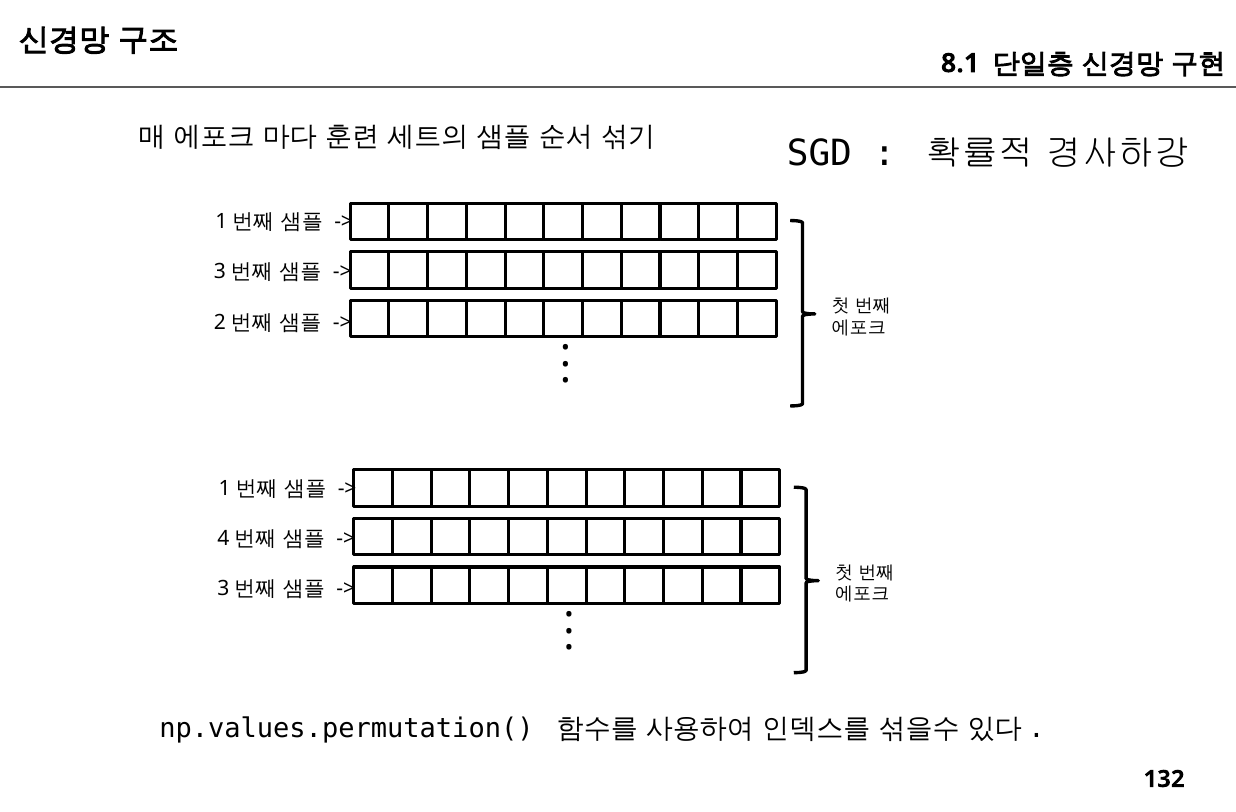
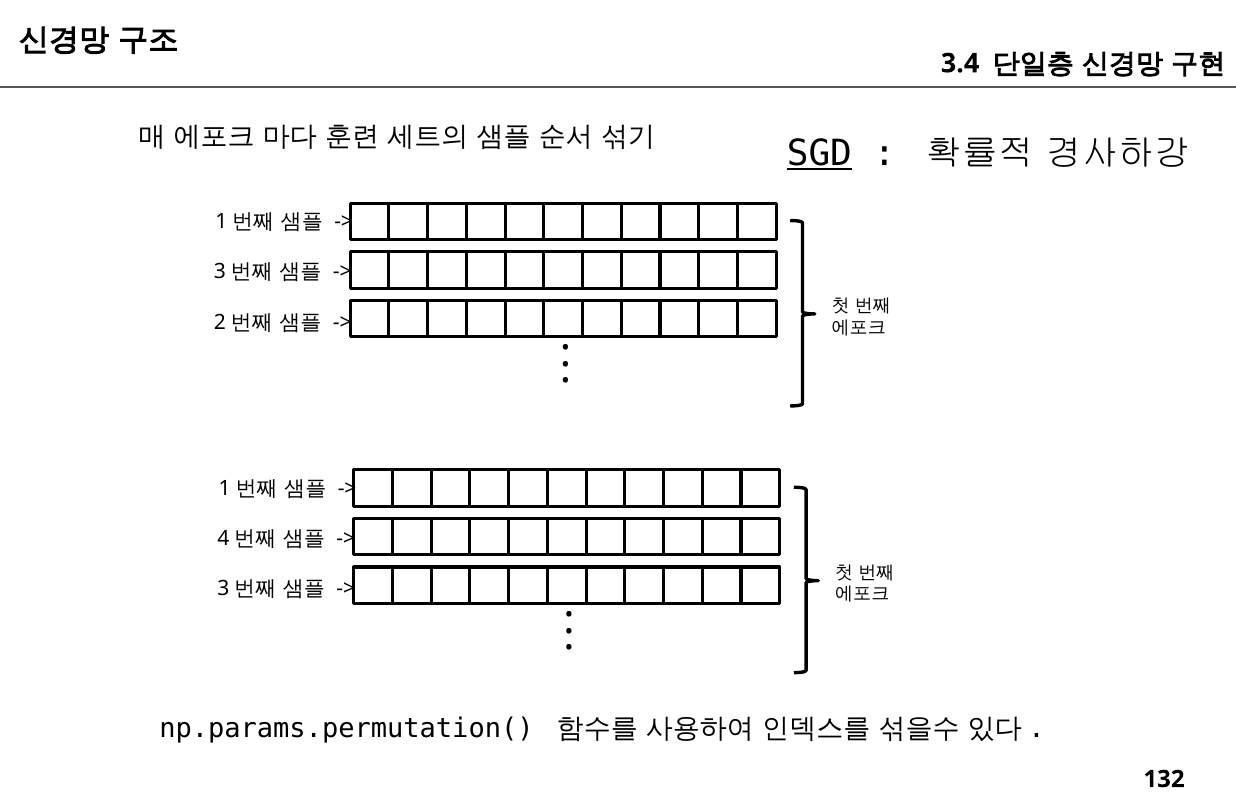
8.1: 8.1 -> 3.4 (960, 63)
SGD underline: none -> present (819, 153)
np.values.permutation(: np.values.permutation( -> np.params.permutation( (346, 728)
